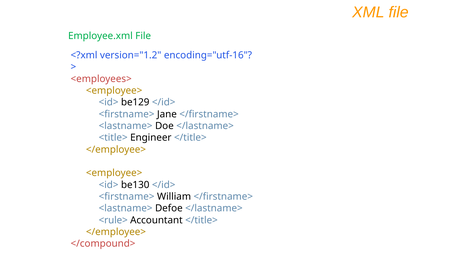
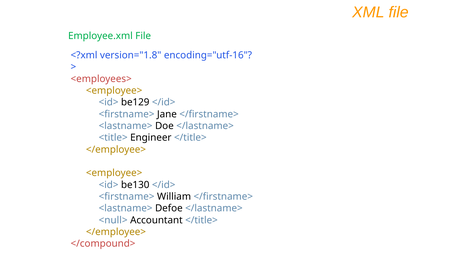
version="1.2: version="1.2 -> version="1.8 (131, 55)
<rule>: <rule> -> <null> (113, 220)
